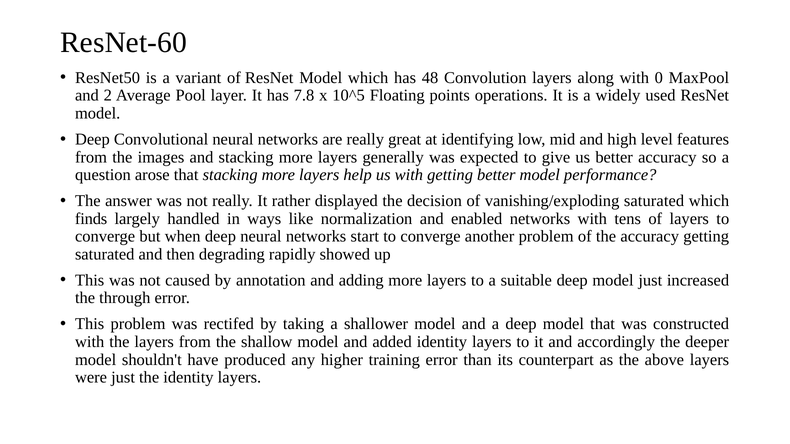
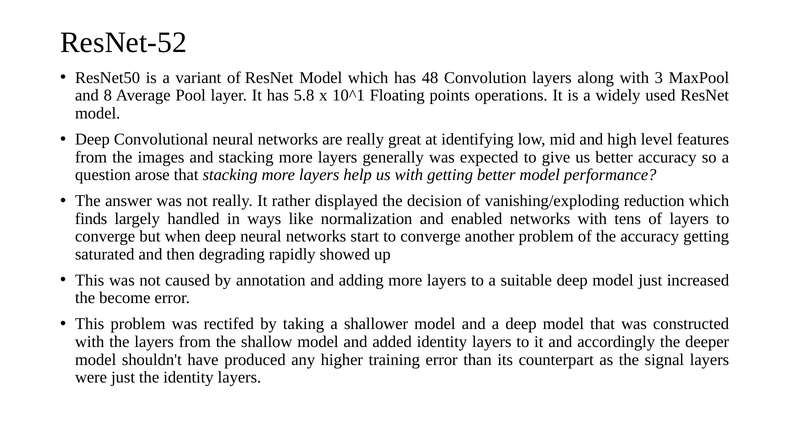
ResNet-60: ResNet-60 -> ResNet-52 (124, 43)
0: 0 -> 3 (659, 78)
2: 2 -> 8 (108, 96)
7.8: 7.8 -> 5.8 (304, 96)
10^5: 10^5 -> 10^1 (349, 96)
vanishing/exploding saturated: saturated -> reduction (654, 201)
through: through -> become (125, 298)
above: above -> signal (664, 360)
